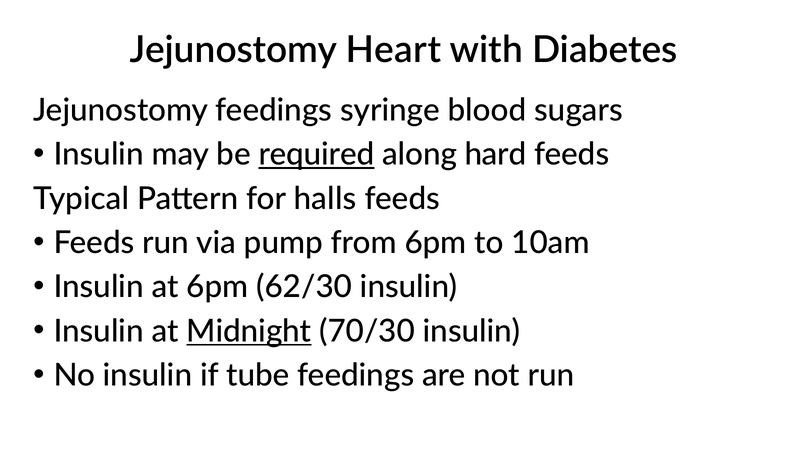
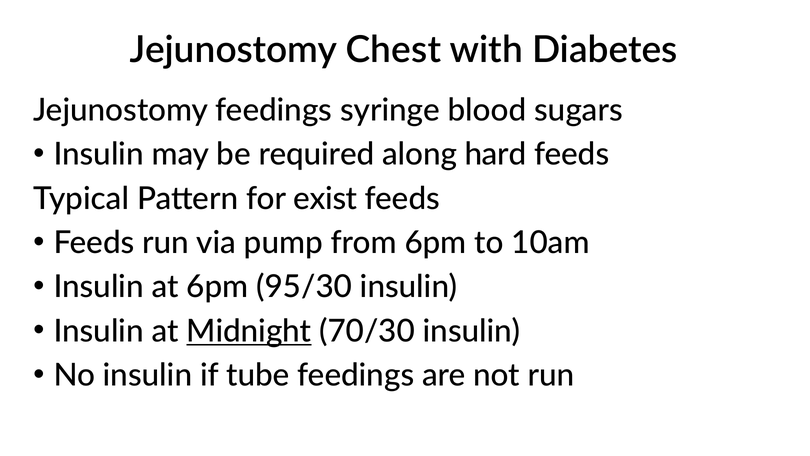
Heart: Heart -> Chest (393, 50)
required underline: present -> none (317, 154)
halls: halls -> exist (325, 199)
62/30: 62/30 -> 95/30 (304, 287)
